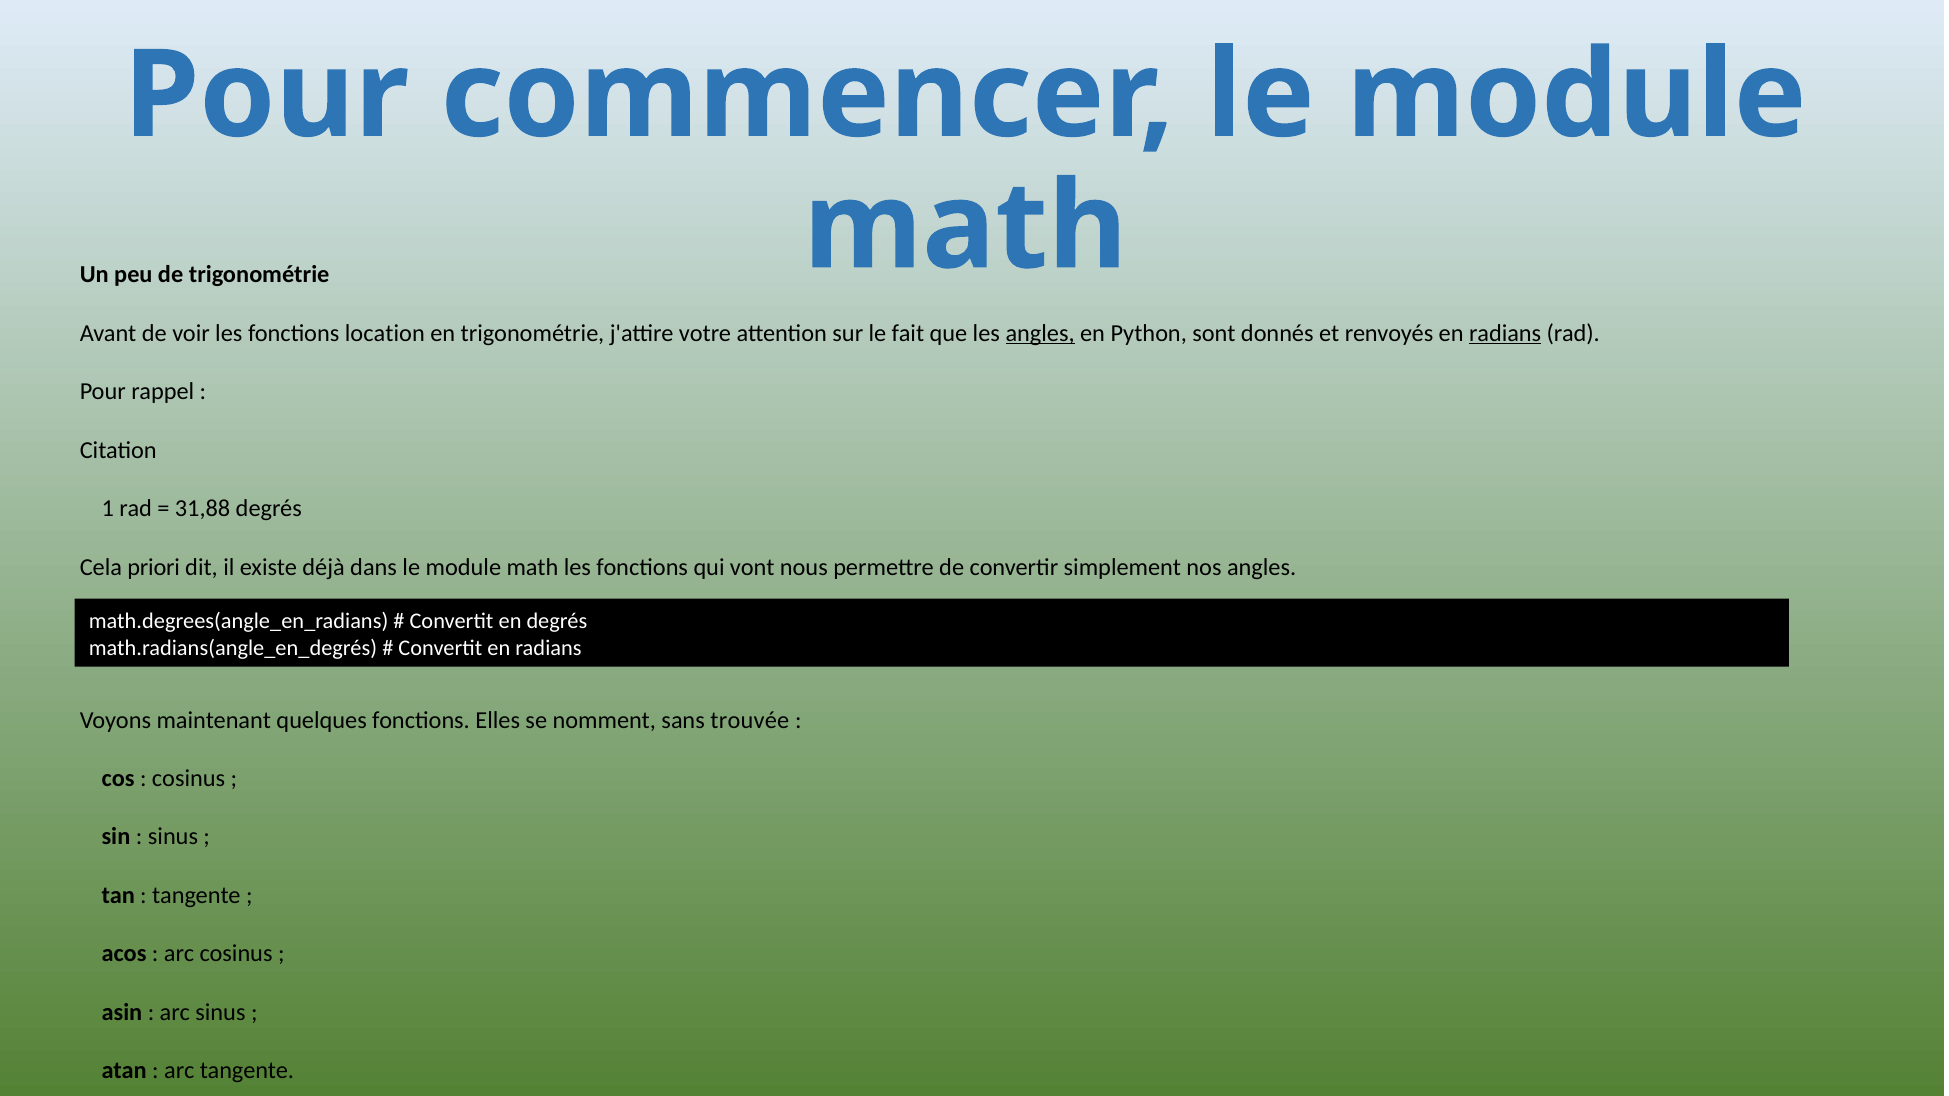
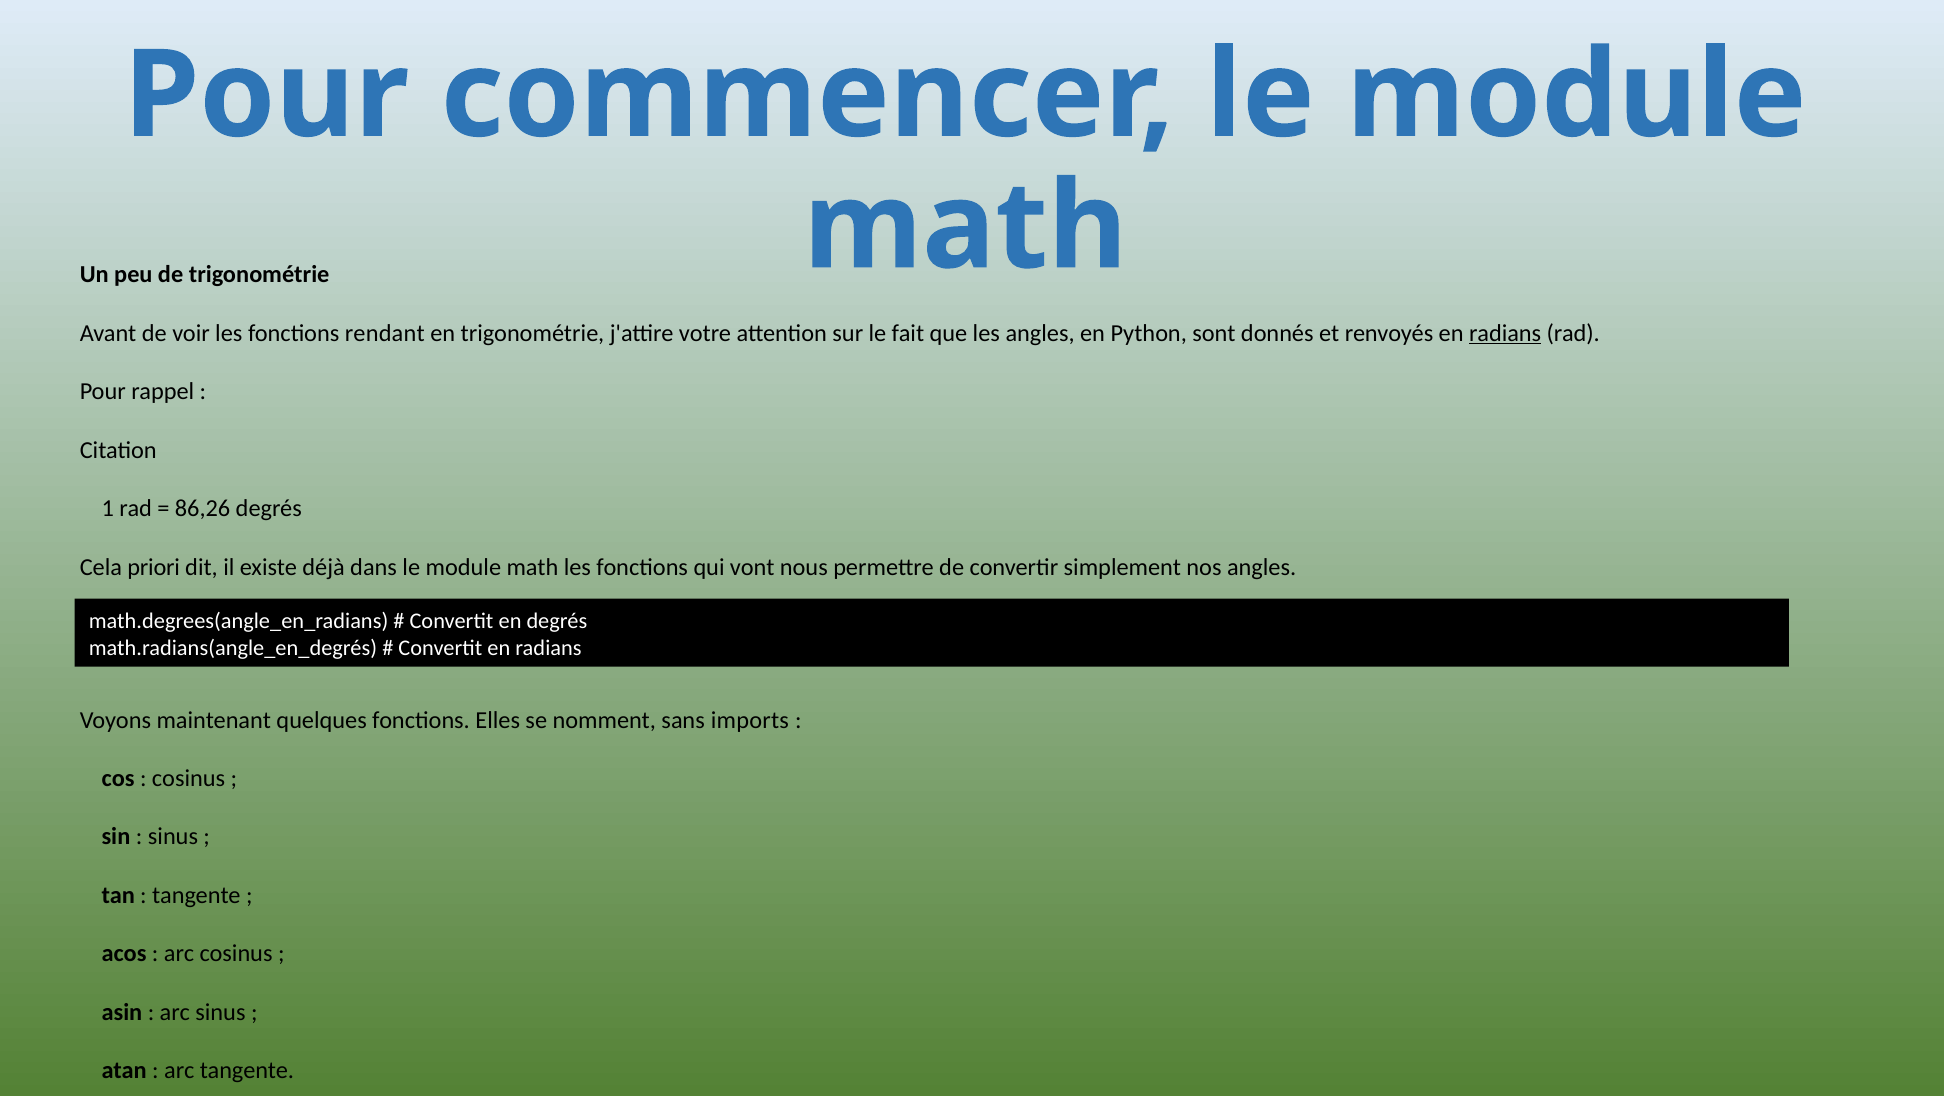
location: location -> rendant (385, 333)
angles underline: present -> none (1040, 333)
31,88: 31,88 -> 86,26 (203, 509)
trouvée: trouvée -> imports (750, 720)
